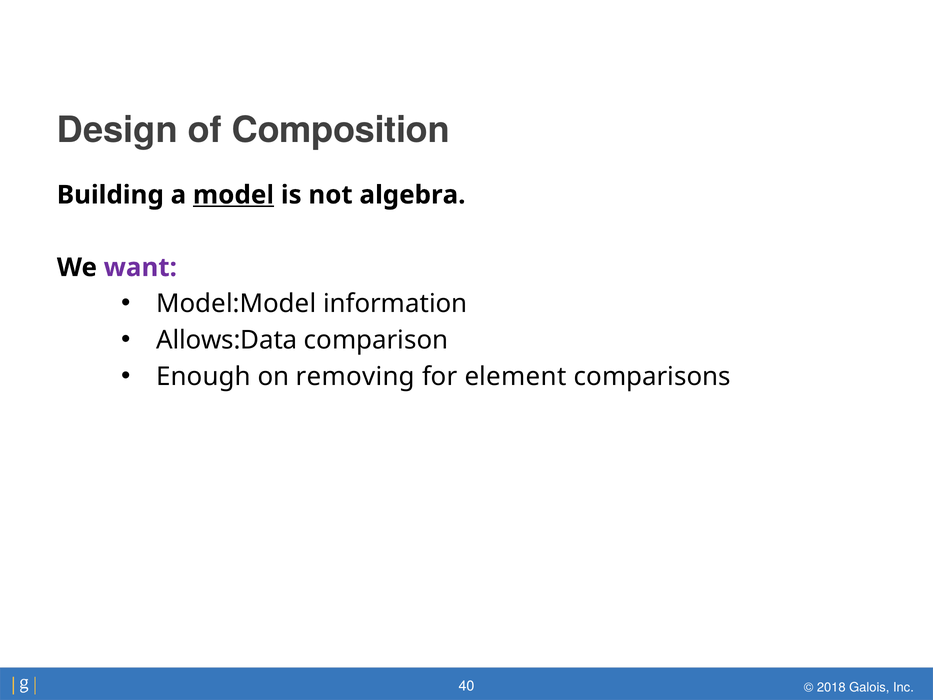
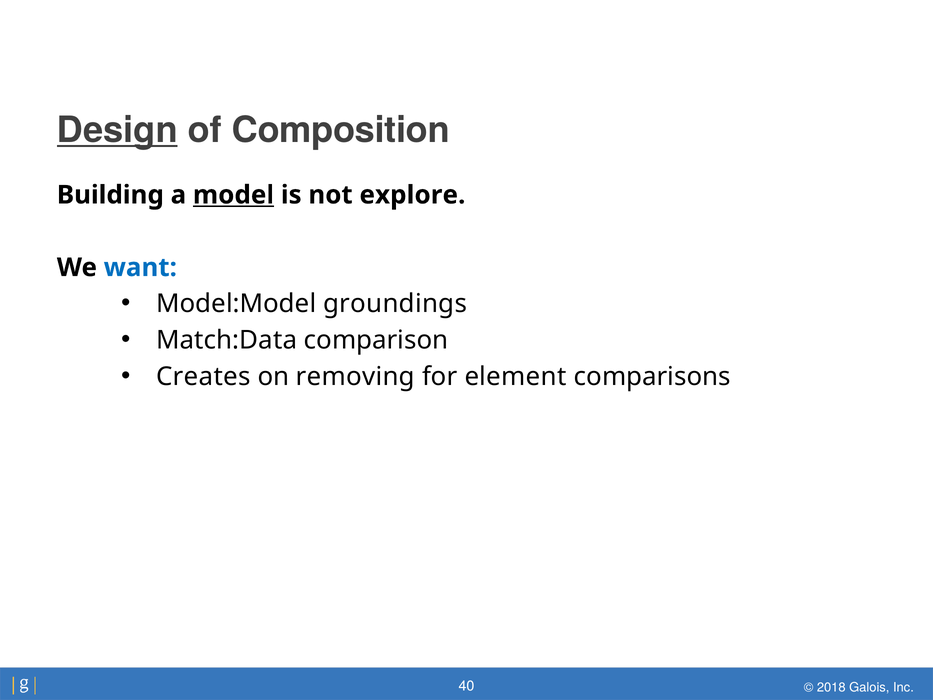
Design underline: none -> present (117, 130)
algebra: algebra -> explore (412, 195)
want colour: purple -> blue (140, 267)
information: information -> groundings (395, 304)
Allows:Data: Allows:Data -> Match:Data (227, 340)
Enough: Enough -> Creates (203, 376)
